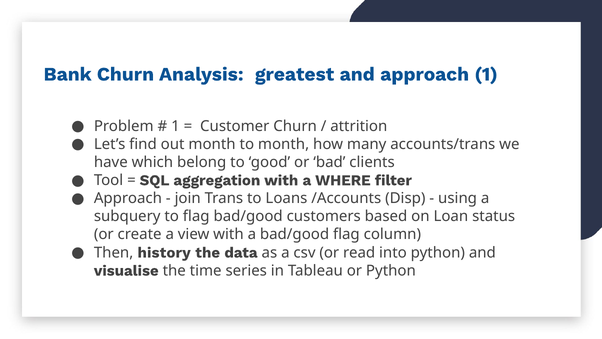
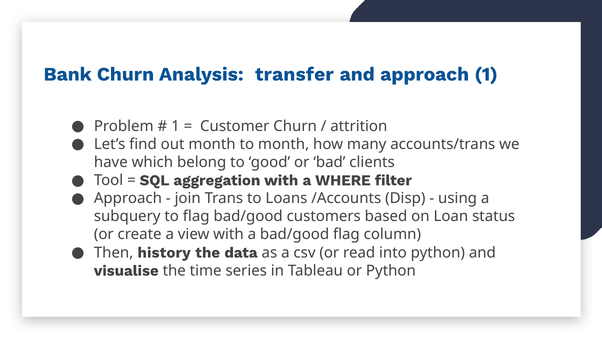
greatest: greatest -> transfer (294, 74)
